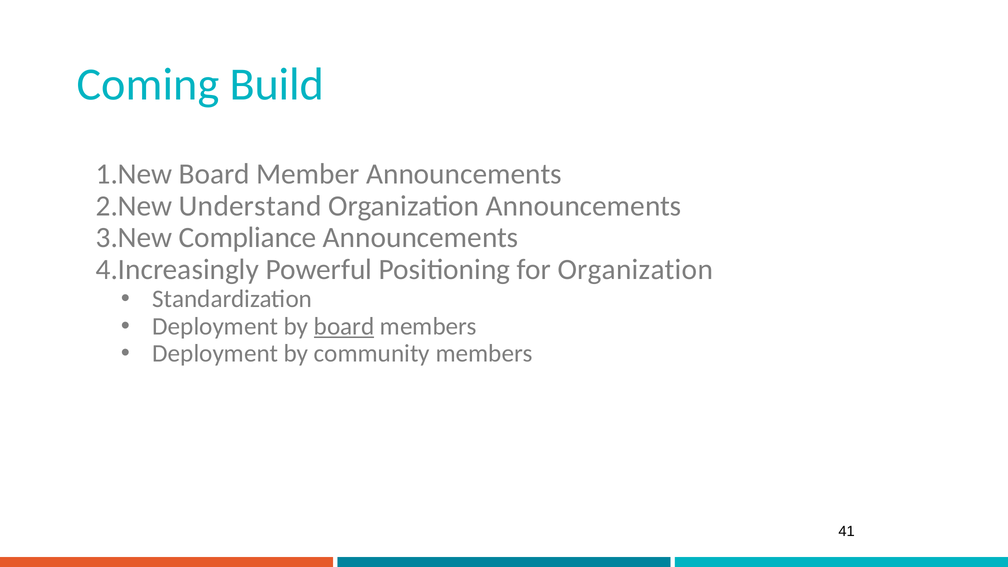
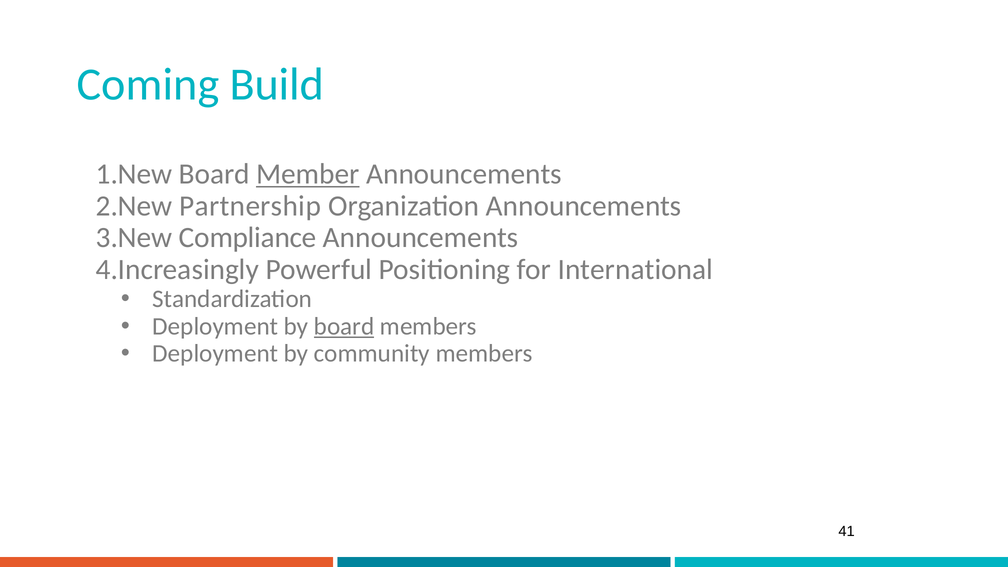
Member underline: none -> present (308, 174)
Understand: Understand -> Partnership (250, 206)
for Organization: Organization -> International (635, 269)
